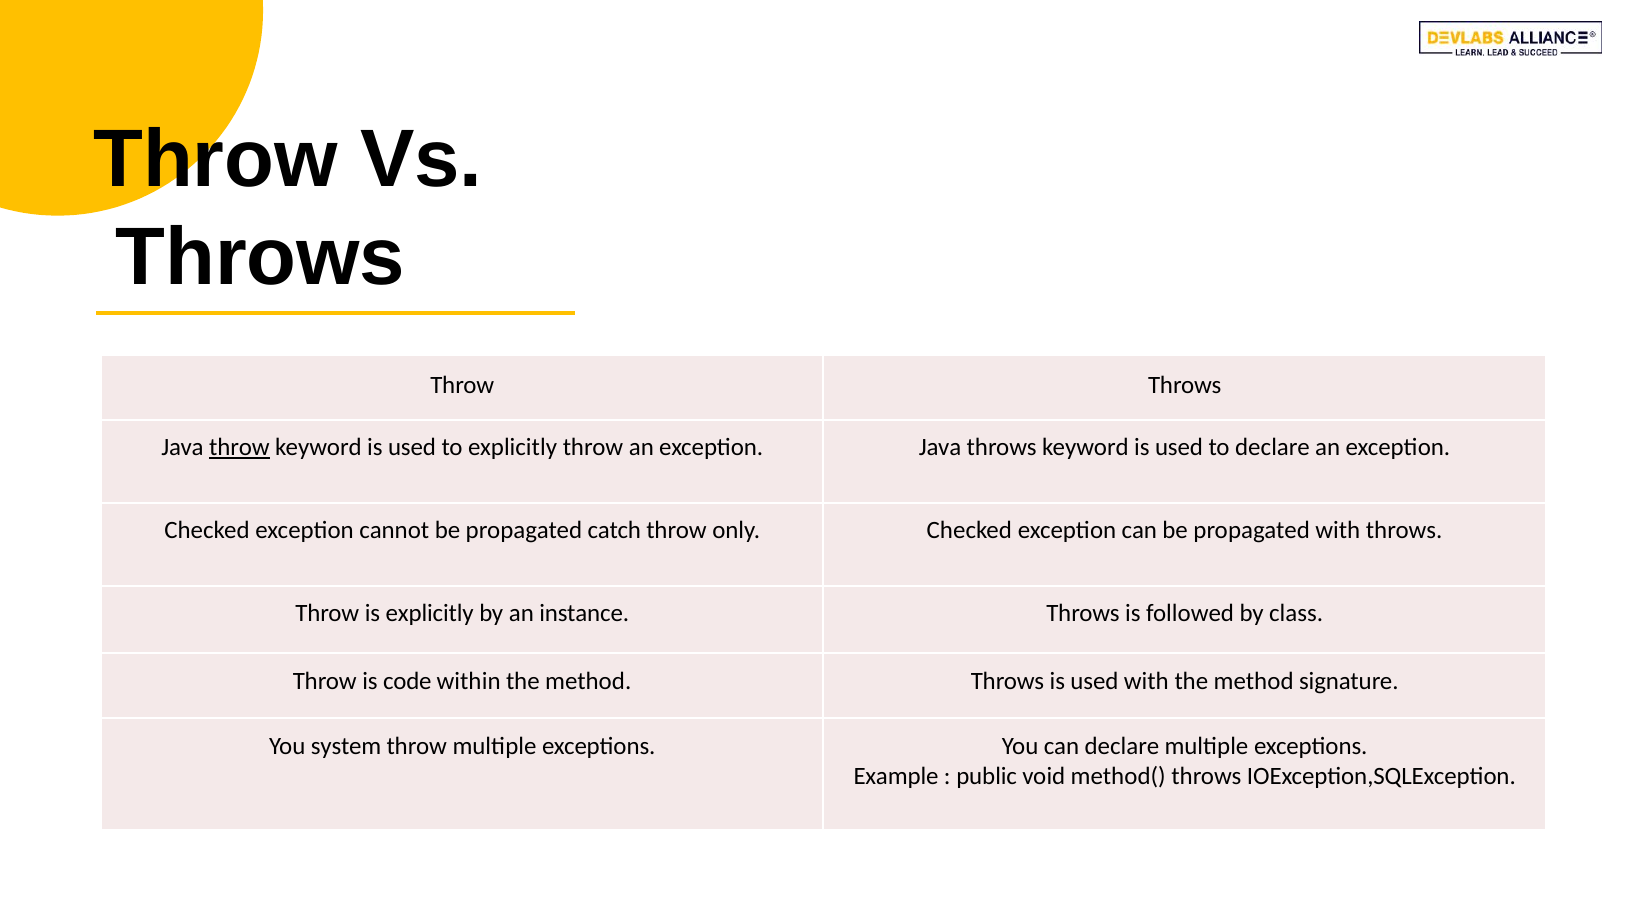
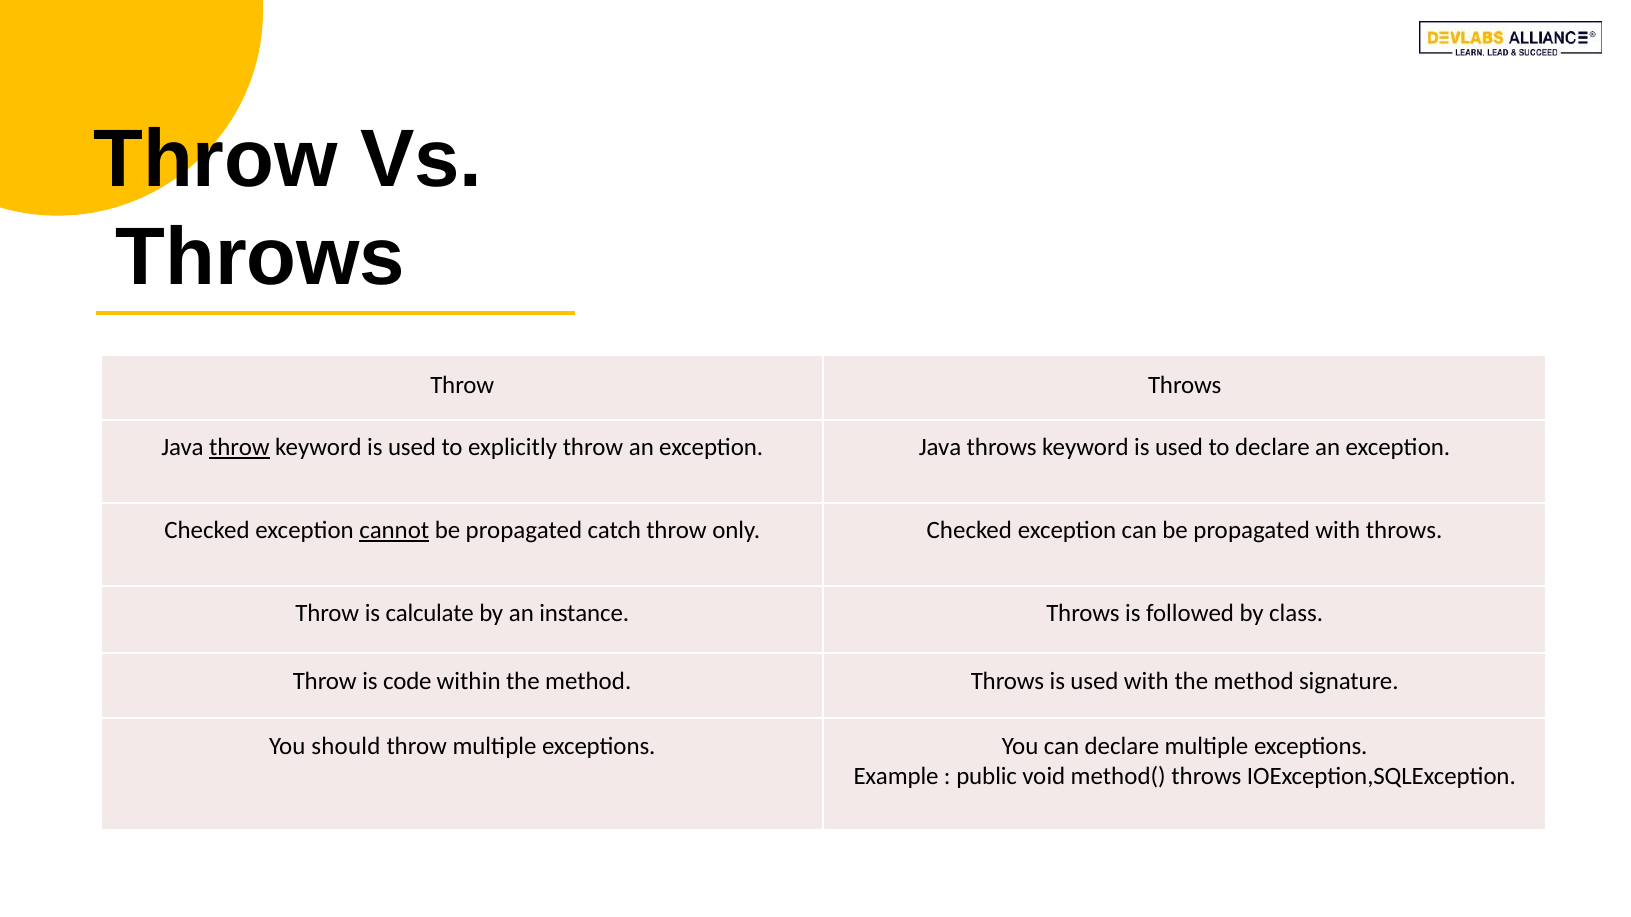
cannot underline: none -> present (394, 531)
is explicitly: explicitly -> calculate (430, 614)
system: system -> should (346, 746)
